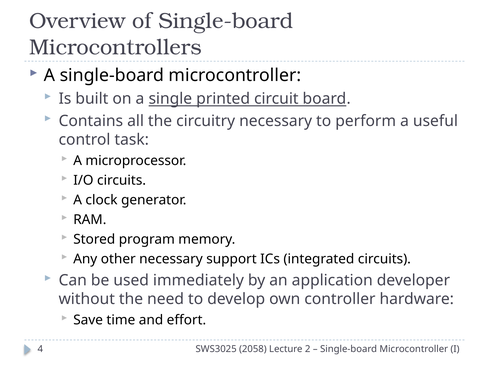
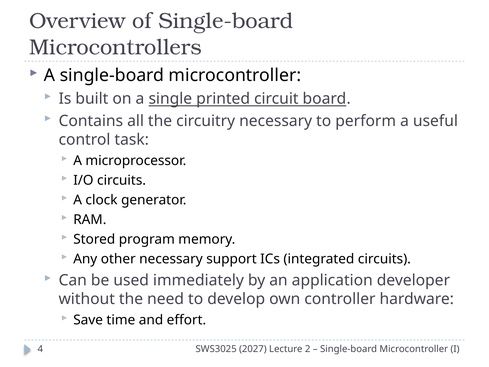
2058: 2058 -> 2027 (253, 349)
